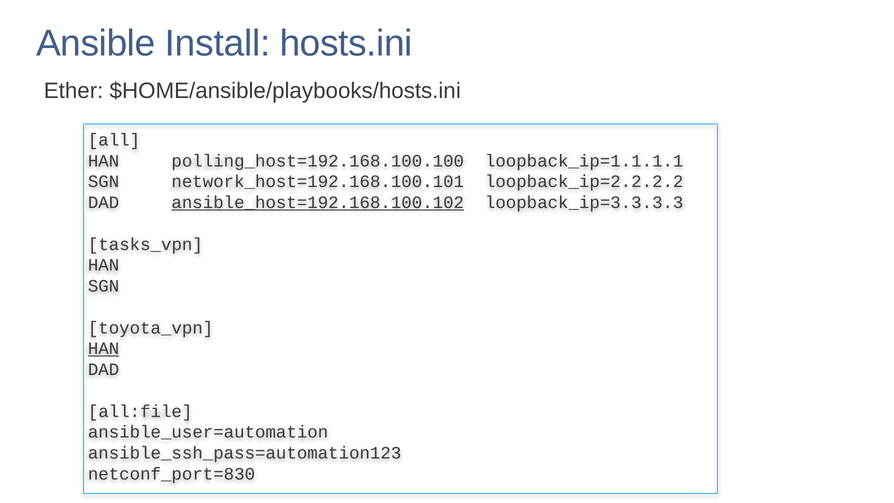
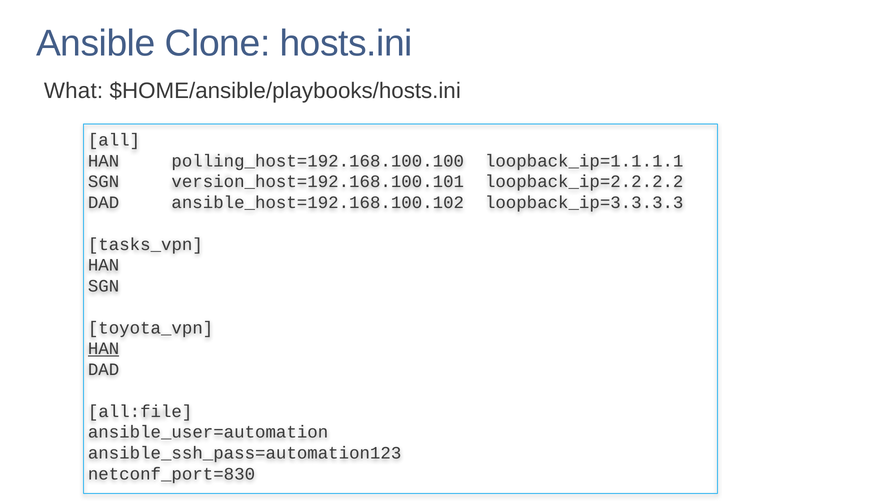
Install: Install -> Clone (218, 43)
Ether: Ether -> What (74, 91)
network_host=192.168.100.101: network_host=192.168.100.101 -> version_host=192.168.100.101 (318, 182)
ansible_host=192.168.100.102 underline: present -> none (318, 203)
